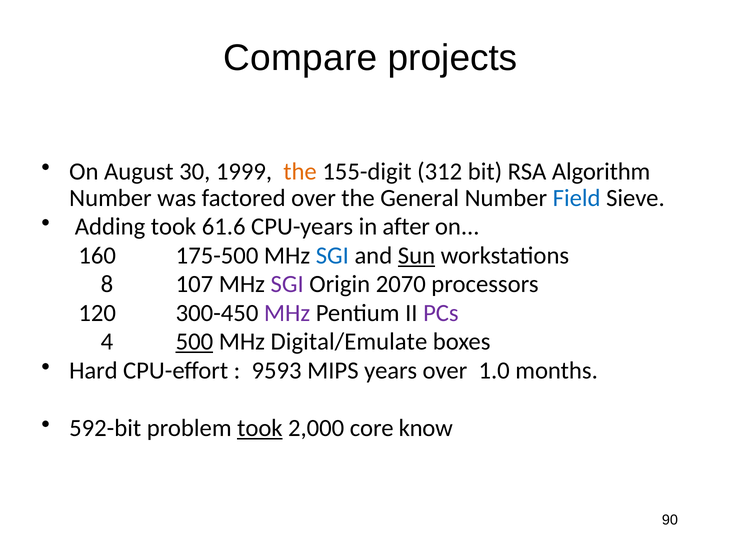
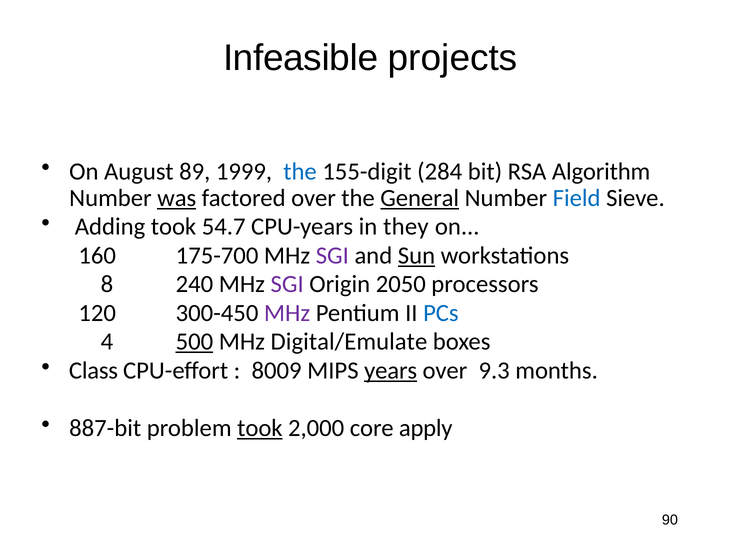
Compare: Compare -> Infeasible (301, 58)
30: 30 -> 89 (195, 171)
the colour: orange -> blue (300, 171)
312: 312 -> 284 (440, 171)
was underline: none -> present (177, 198)
General underline: none -> present (420, 198)
61.6: 61.6 -> 54.7 (224, 227)
after: after -> they (406, 227)
175-500: 175-500 -> 175-700 (217, 255)
SGI colour: blue -> purple (332, 255)
107: 107 -> 240 (194, 284)
2070: 2070 -> 2050 (401, 284)
PCs colour: purple -> blue (441, 313)
Hard: Hard -> Class (93, 370)
9593: 9593 -> 8009 (277, 370)
years underline: none -> present (391, 370)
1.0: 1.0 -> 9.3 (494, 370)
592-bit: 592-bit -> 887-bit (105, 428)
know: know -> apply (426, 428)
